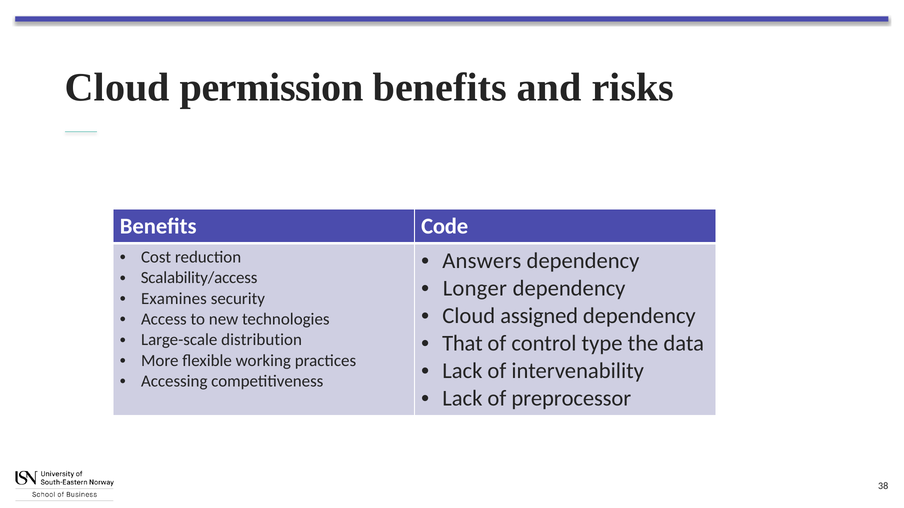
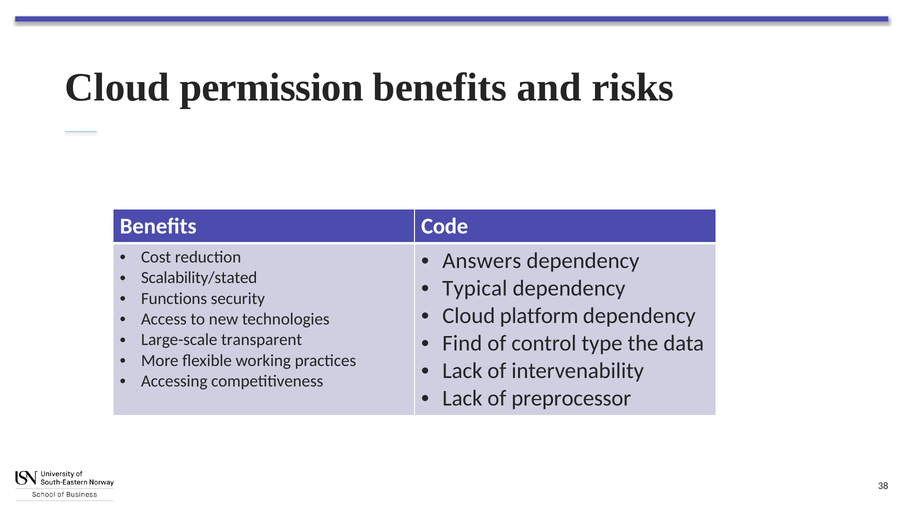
Scalability/access: Scalability/access -> Scalability/stated (199, 278)
Longer: Longer -> Typical (475, 289)
Examines: Examines -> Functions (174, 299)
assigned: assigned -> platform (539, 316)
distribution: distribution -> transparent (262, 340)
That: That -> Find (462, 344)
